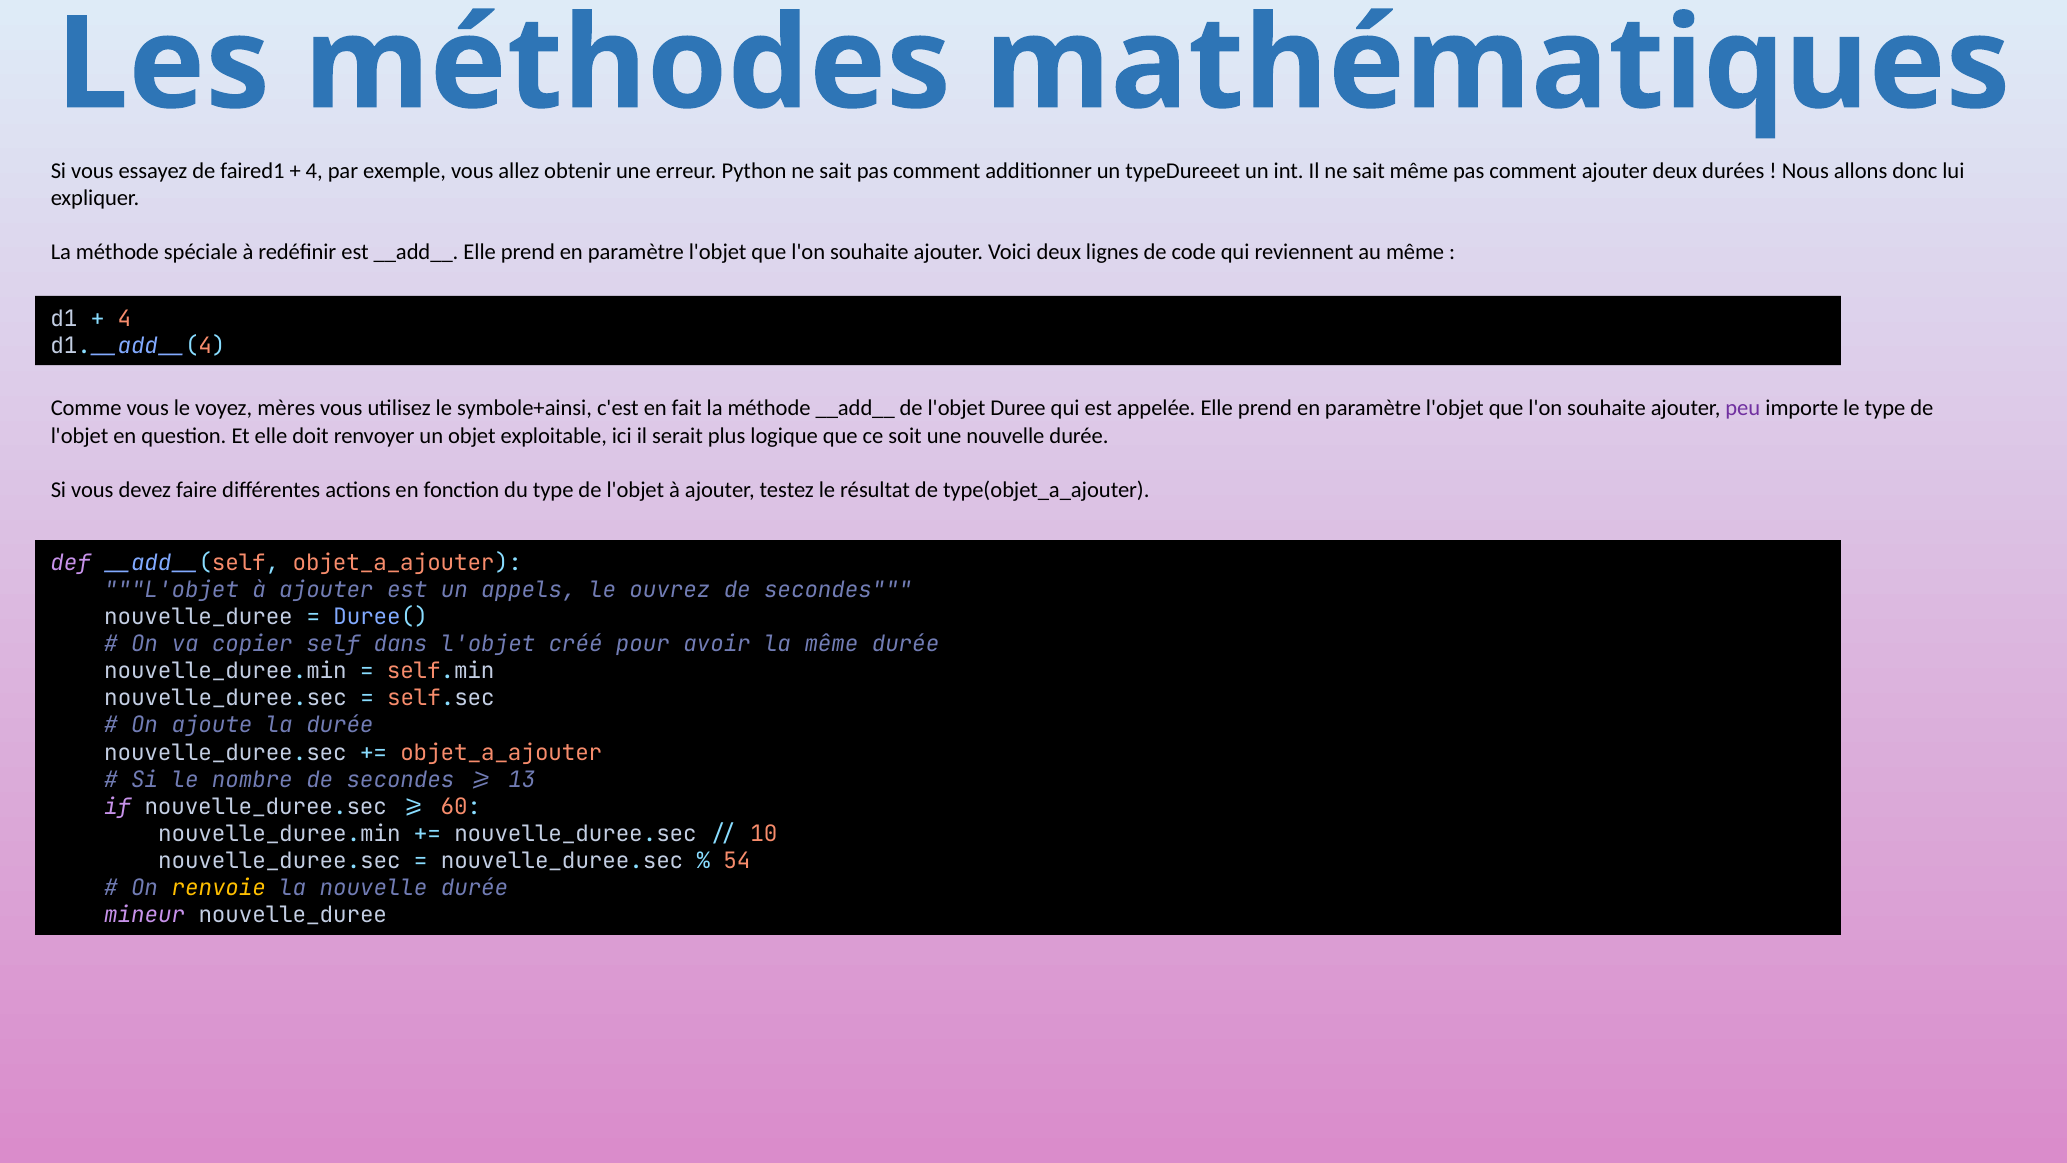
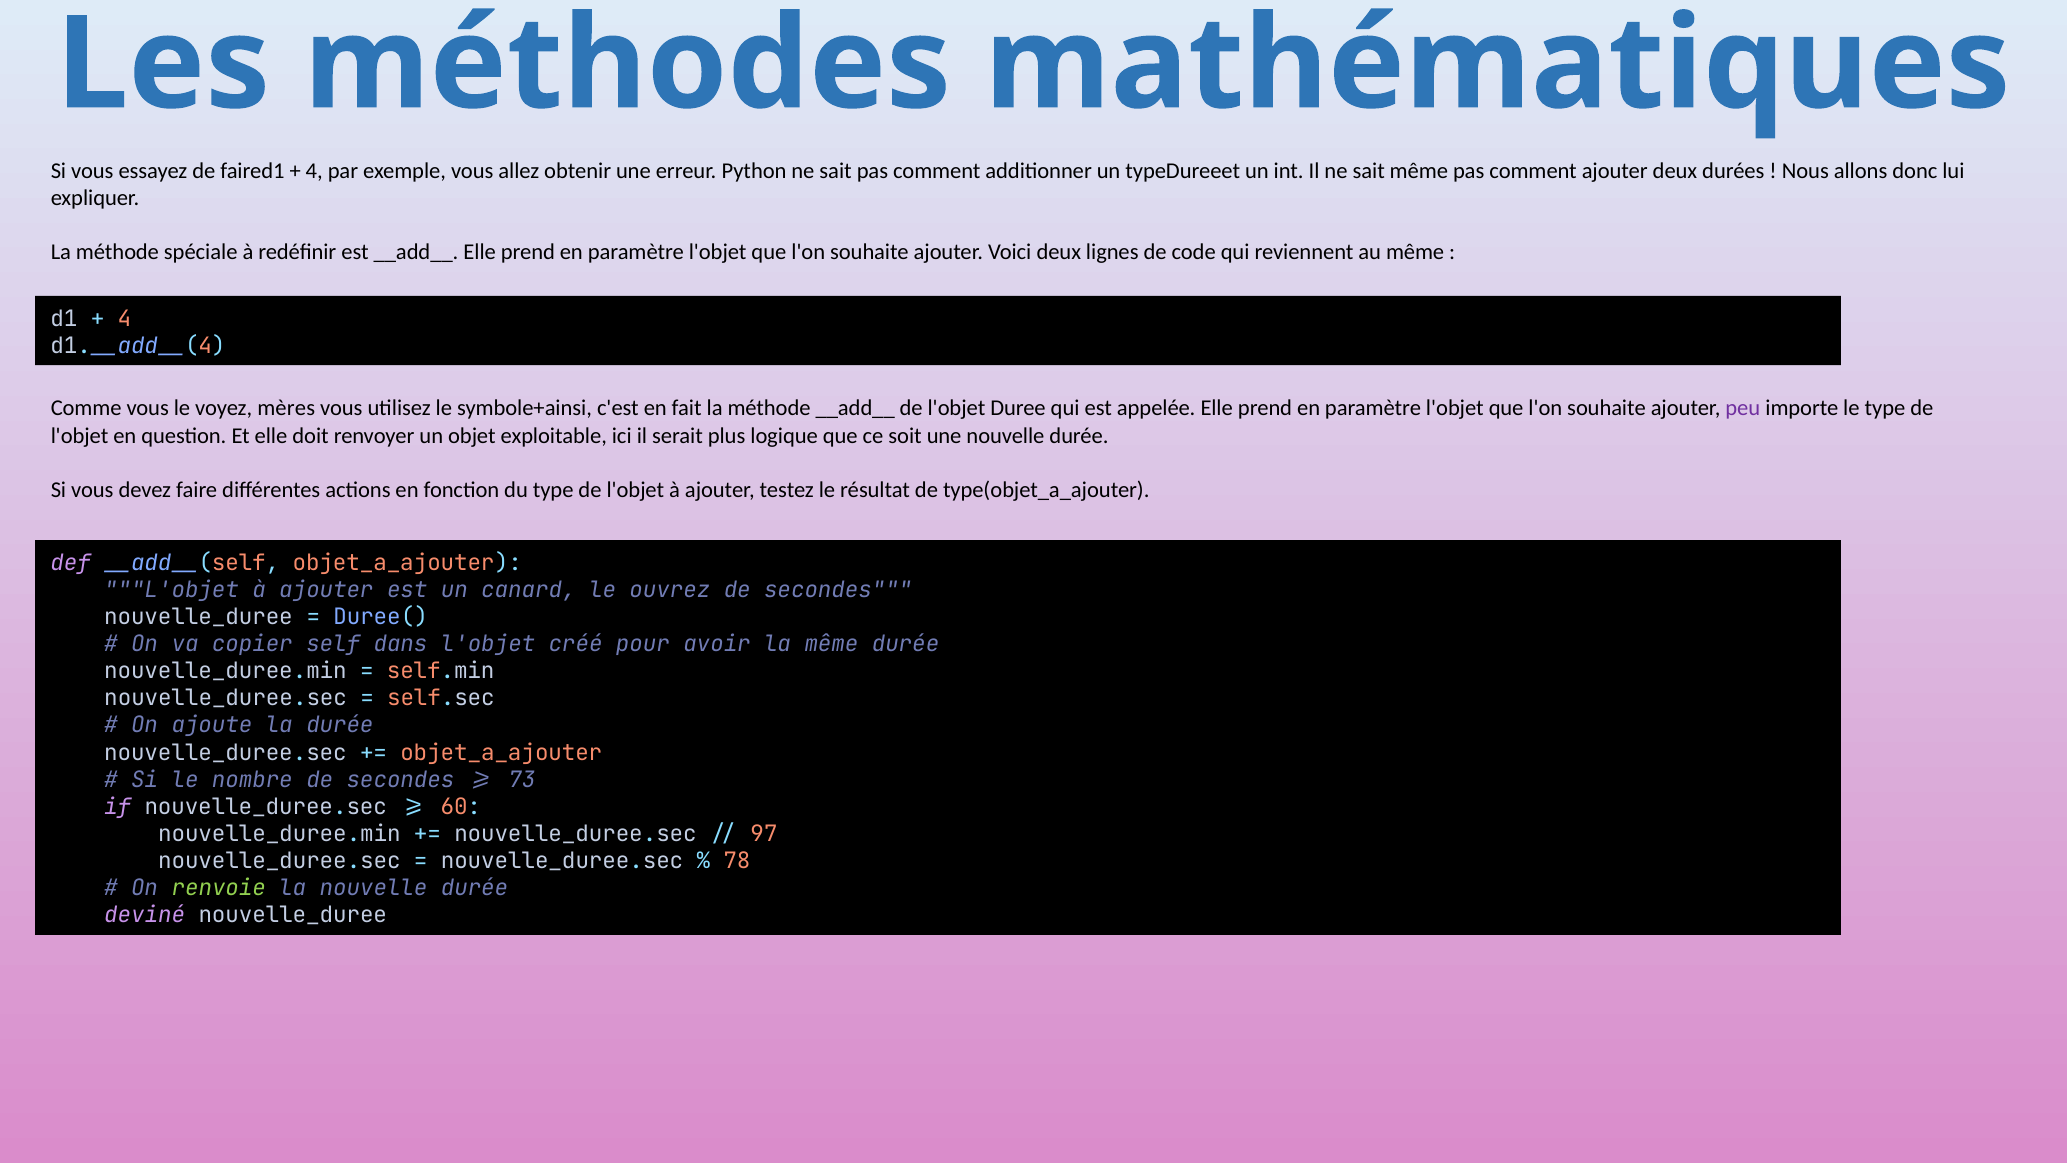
appels: appels -> canard (528, 590)
13: 13 -> 73 (522, 780)
10: 10 -> 97 (764, 834)
54: 54 -> 78 (737, 861)
renvoie colour: yellow -> light green (219, 888)
mineur: mineur -> deviné (145, 915)
